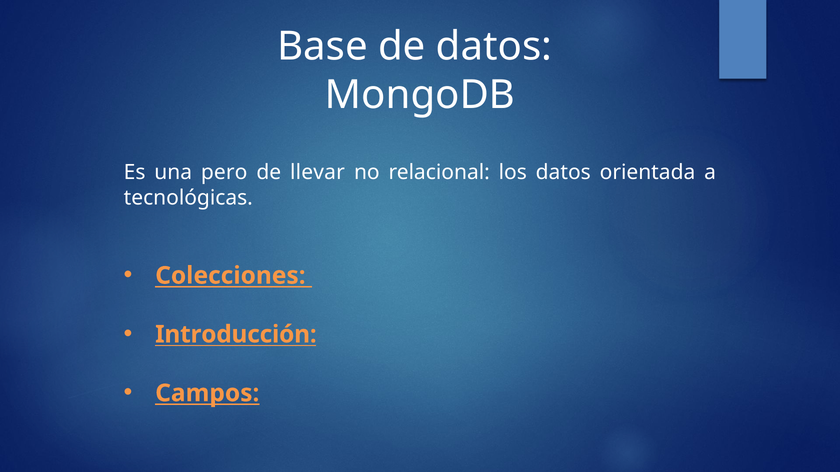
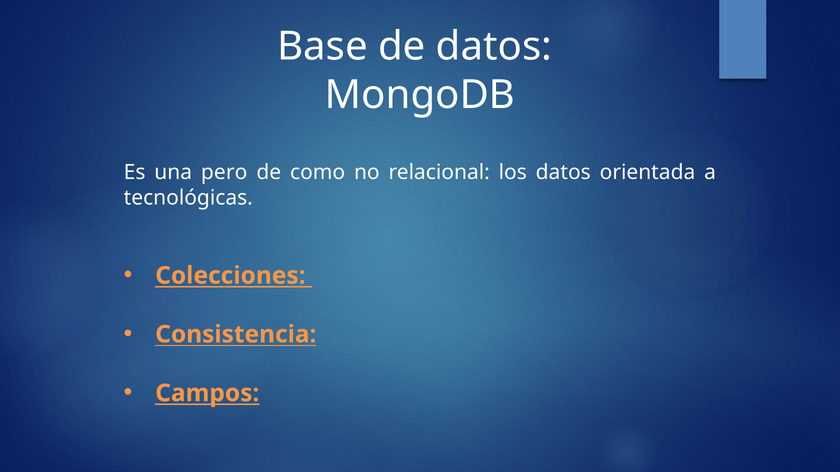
llevar: llevar -> como (318, 173)
Introducción: Introducción -> Consistencia (236, 335)
